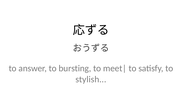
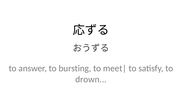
stylish: stylish -> drown (91, 79)
